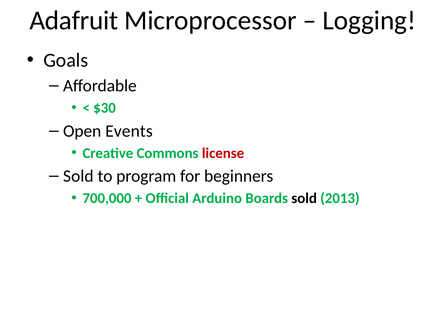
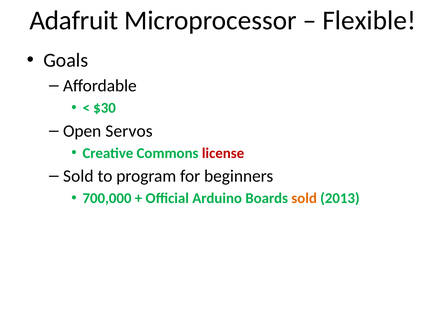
Logging: Logging -> Flexible (369, 21)
Events: Events -> Servos (129, 131)
sold colour: black -> orange (304, 198)
